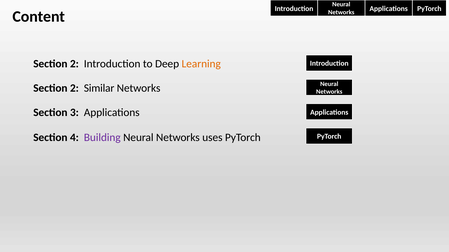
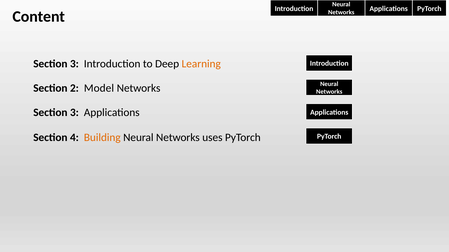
2: 2 -> 3 (74, 64)
Similar: Similar -> Model (99, 88)
Building colour: purple -> orange (102, 138)
